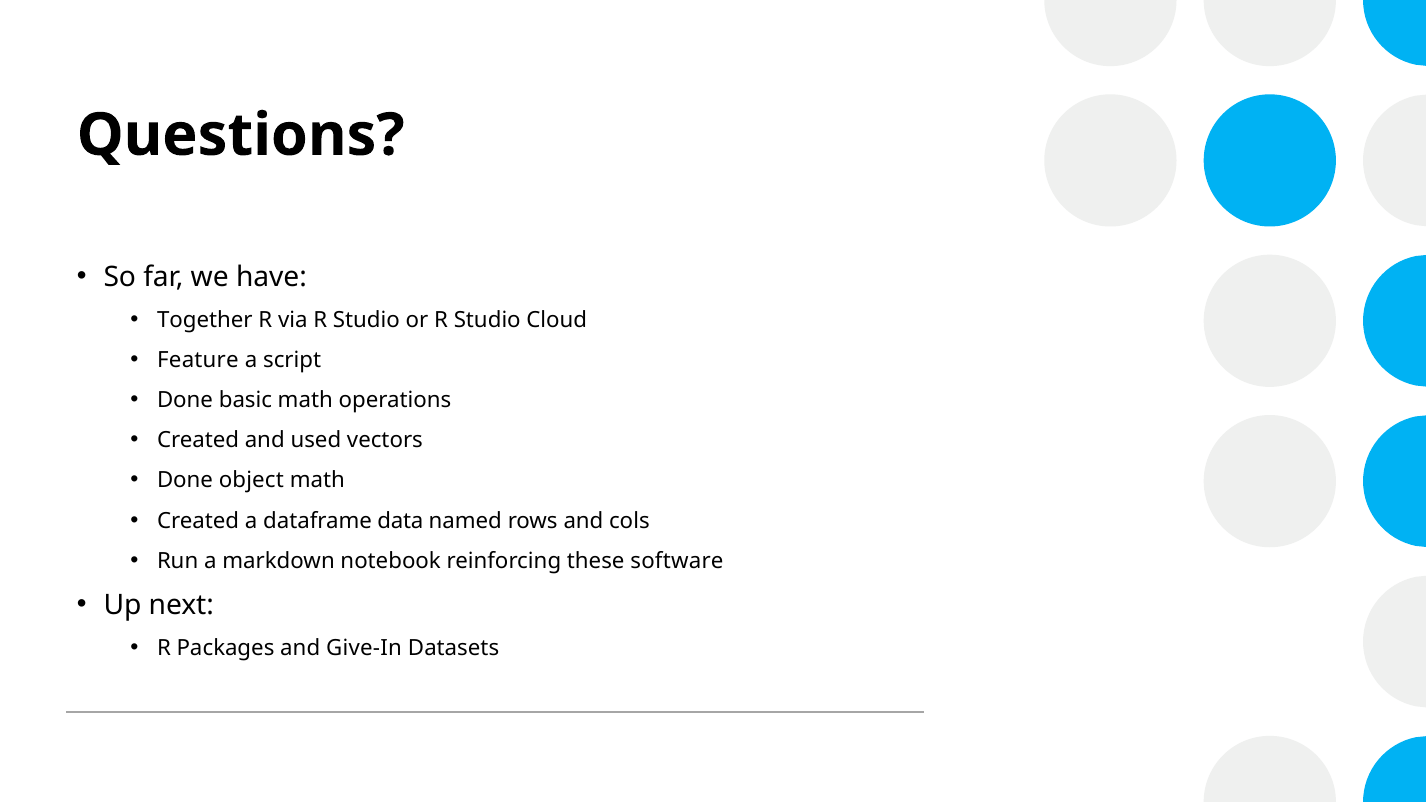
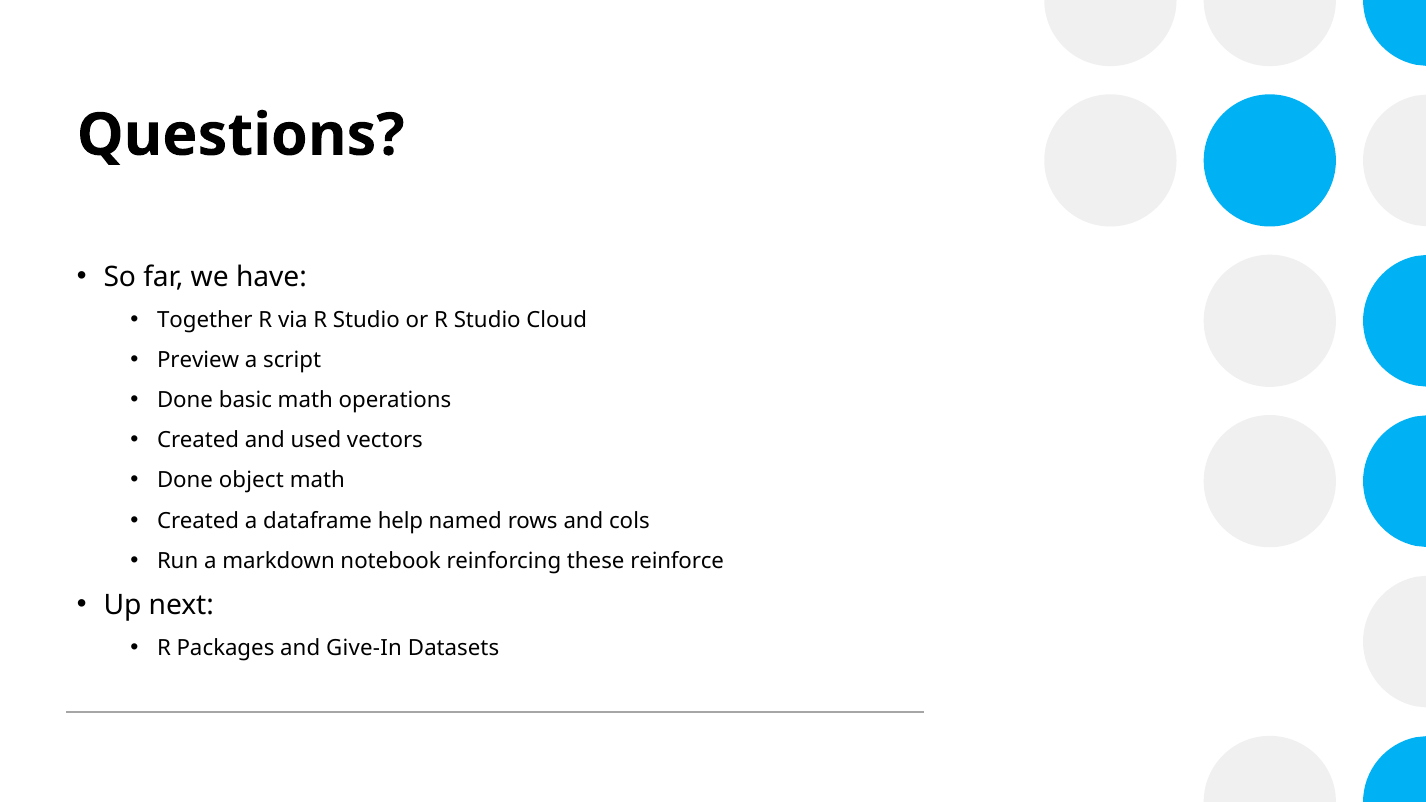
Feature: Feature -> Preview (198, 360)
data: data -> help (400, 521)
software: software -> reinforce (677, 561)
